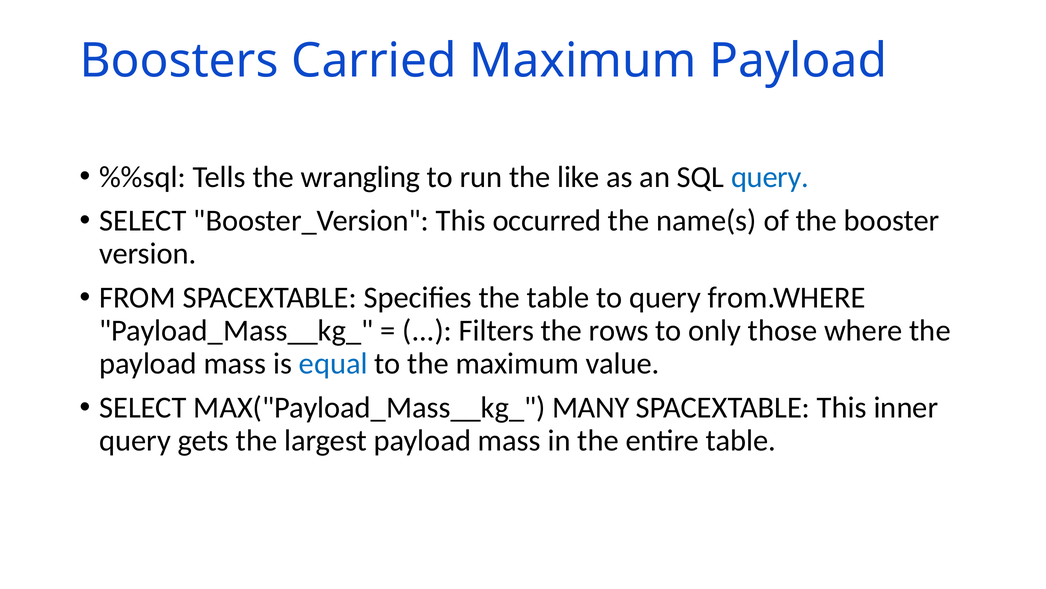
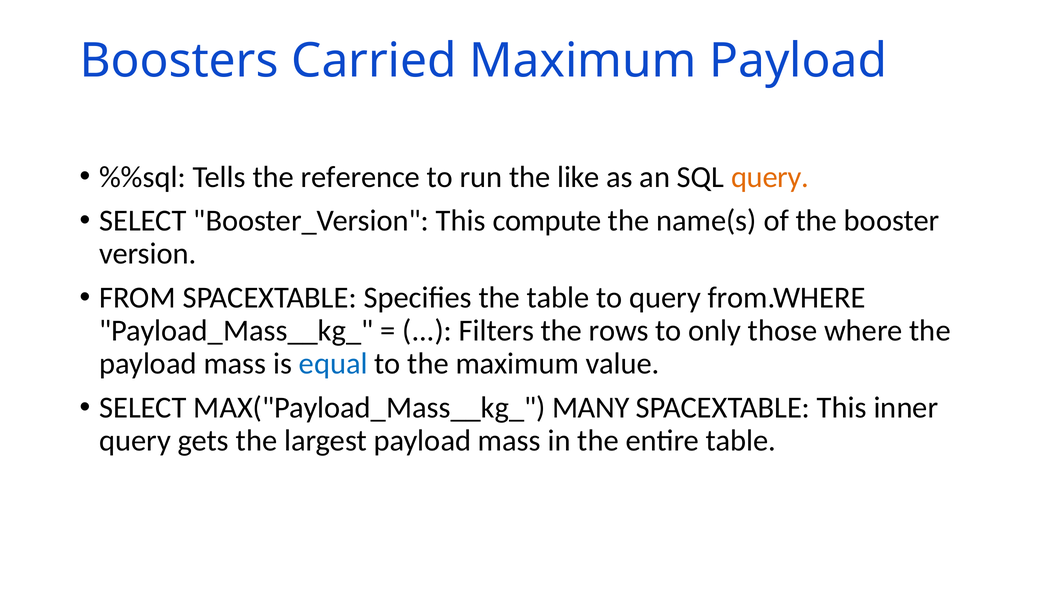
wrangling: wrangling -> reference (360, 177)
query colour: blue -> orange (770, 177)
occurred: occurred -> compute (547, 221)
